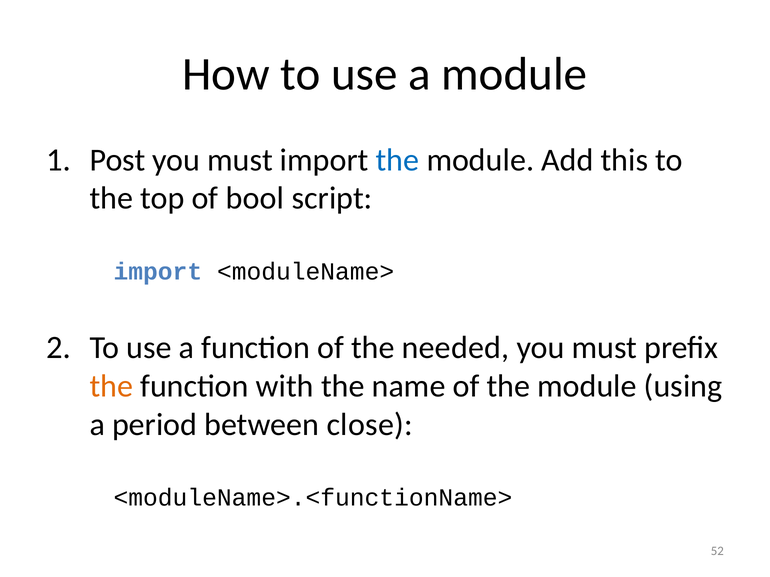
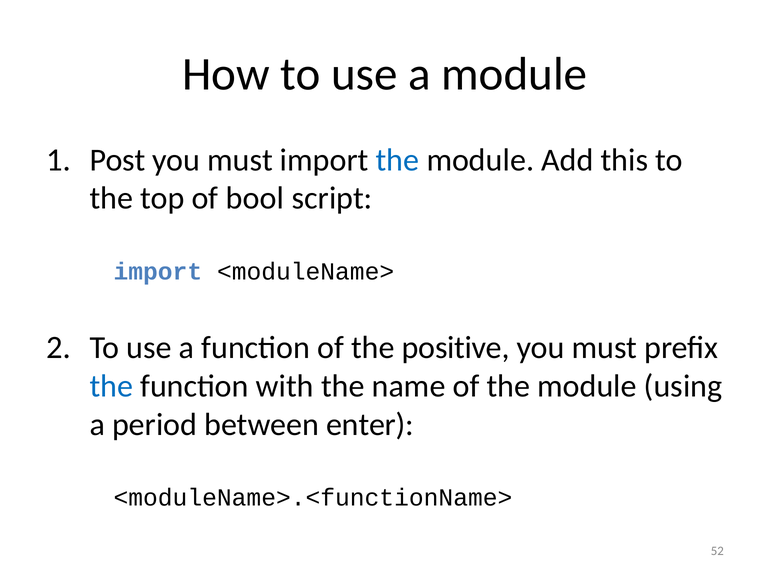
needed: needed -> positive (456, 348)
the colour: orange -> blue (111, 386)
close: close -> enter (370, 425)
